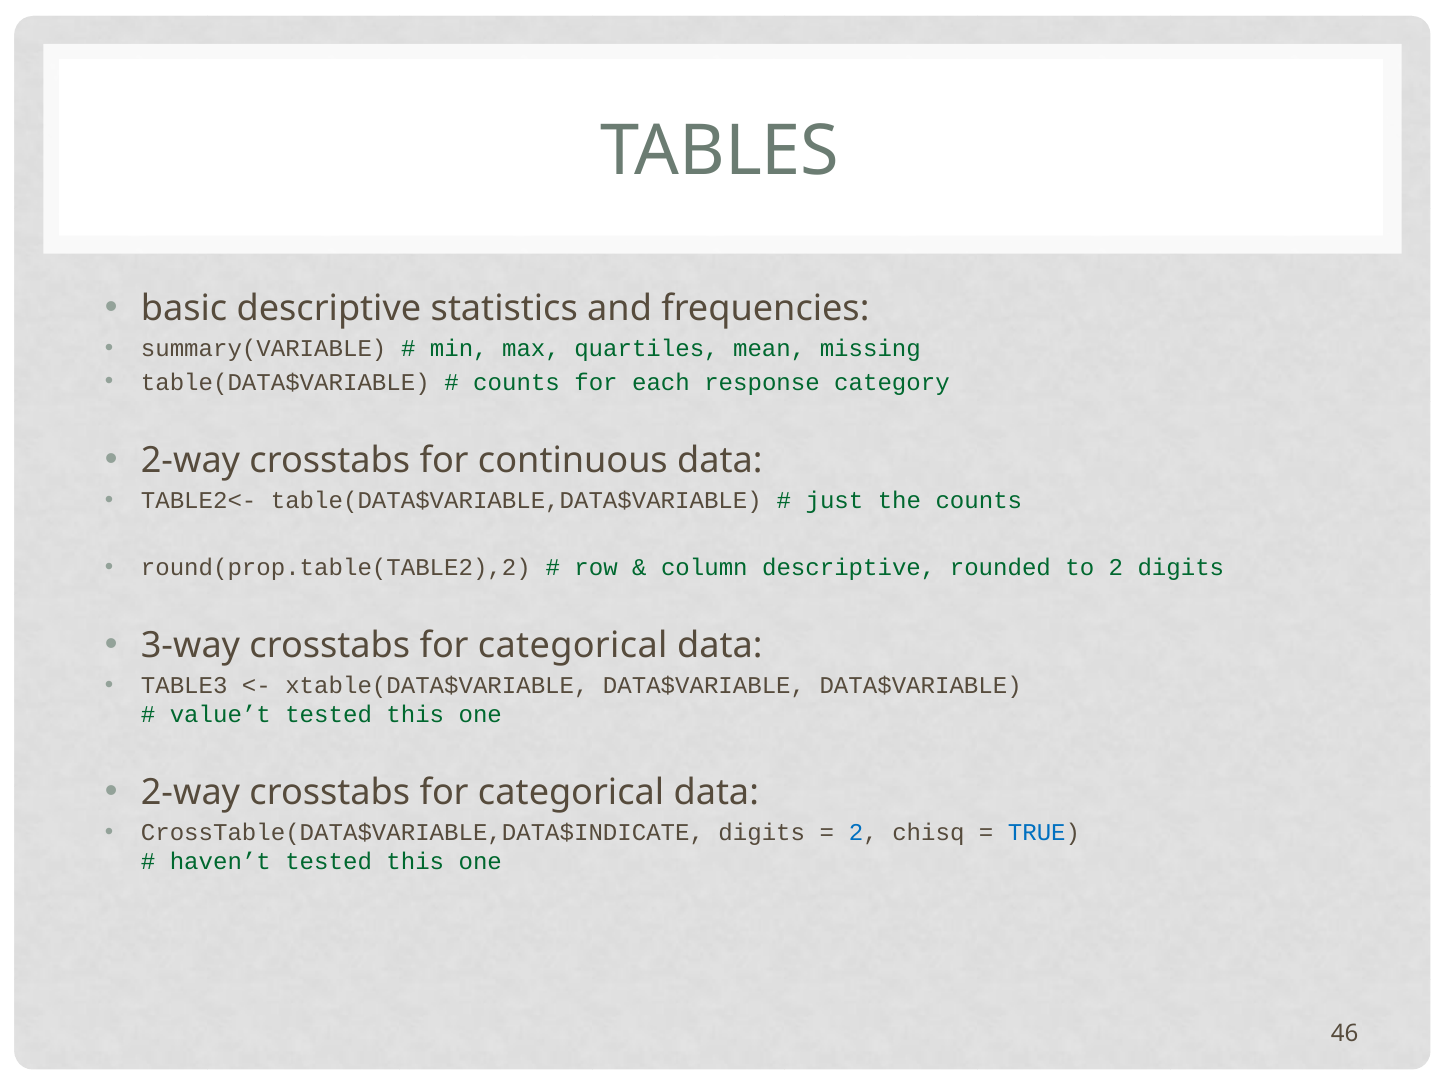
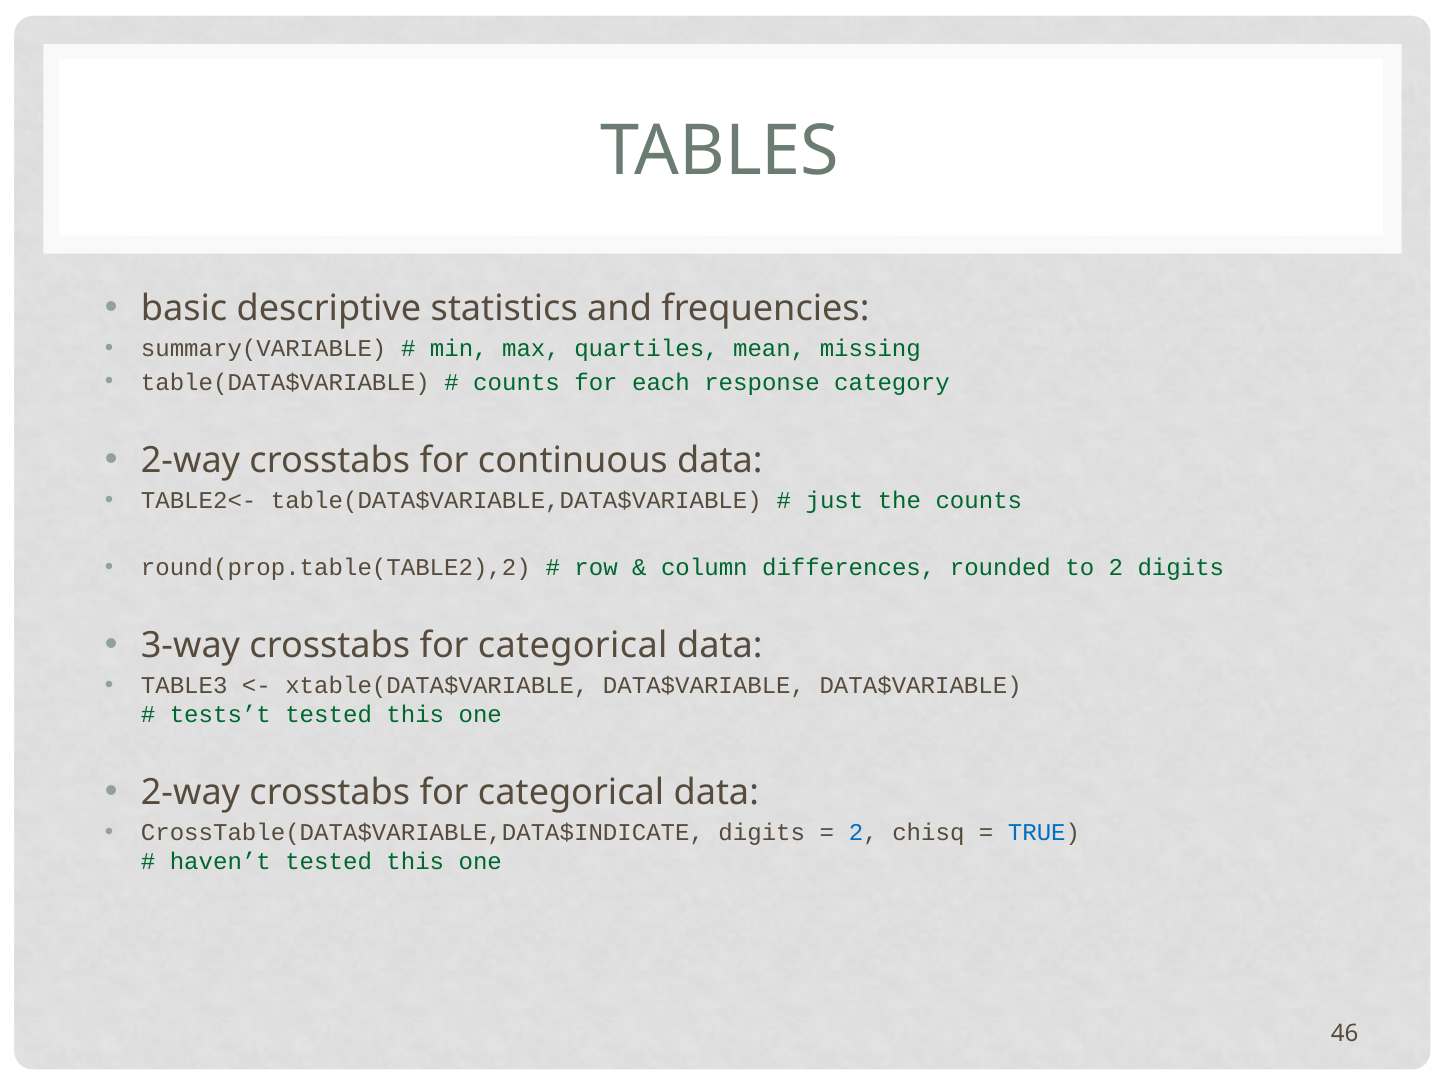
column descriptive: descriptive -> differences (849, 568)
value’t: value’t -> tests’t (220, 715)
